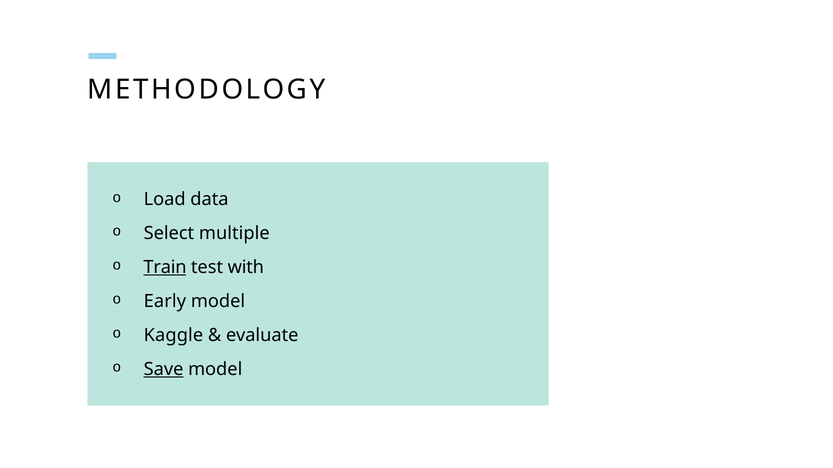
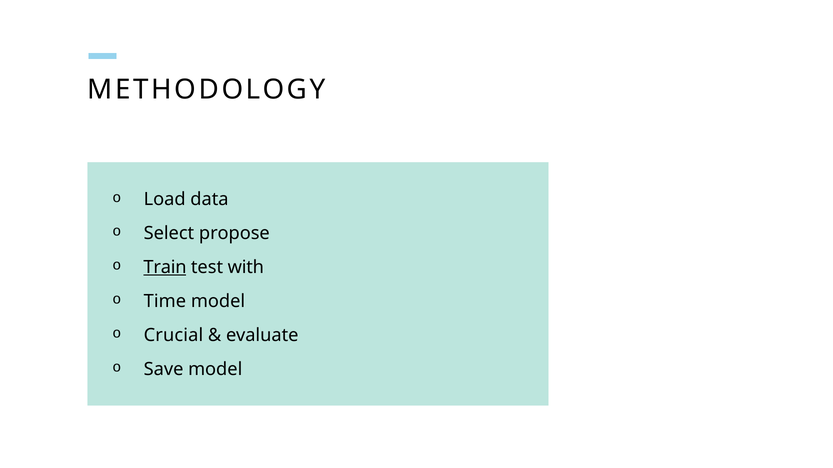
multiple: multiple -> propose (234, 234)
Early: Early -> Time (165, 302)
Kaggle: Kaggle -> Crucial (173, 336)
Save underline: present -> none (164, 370)
